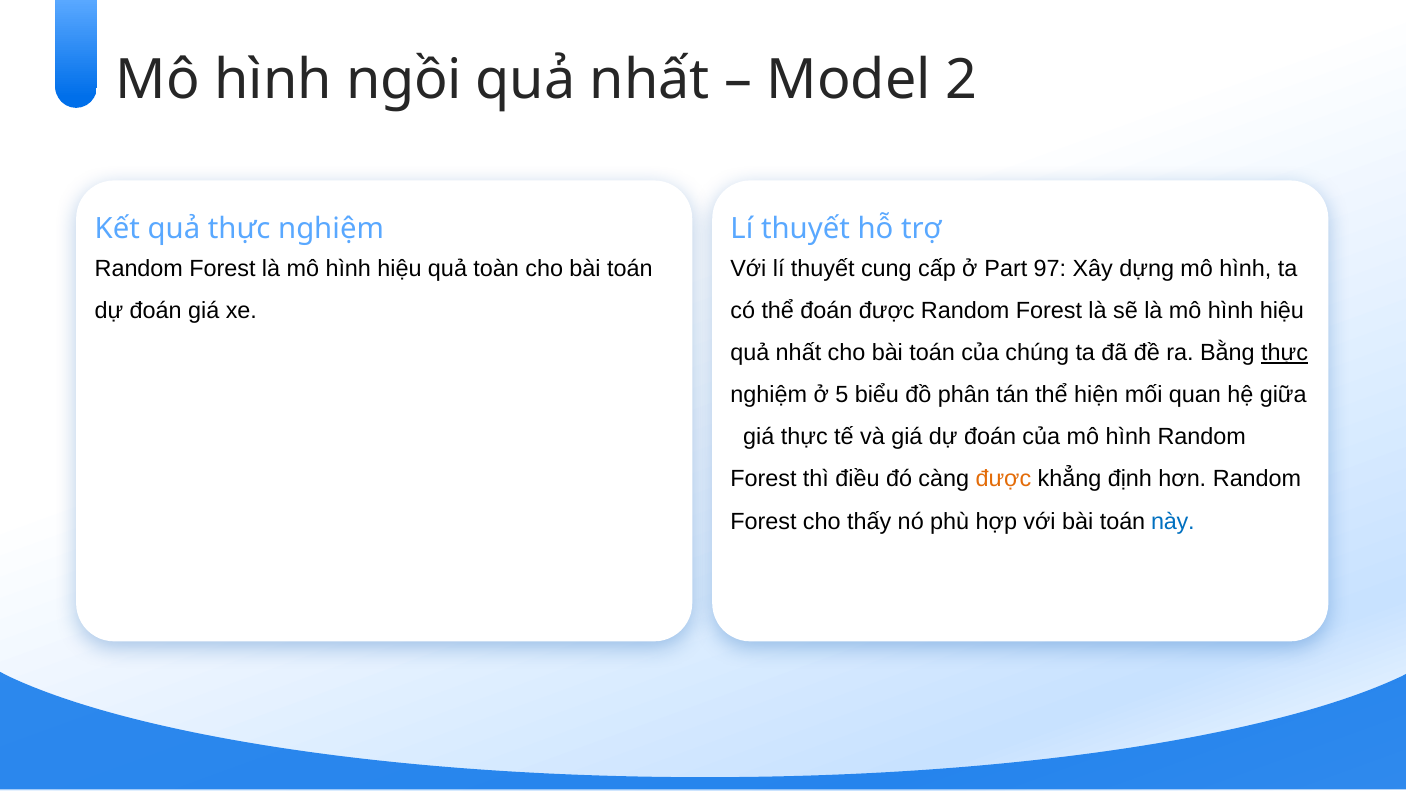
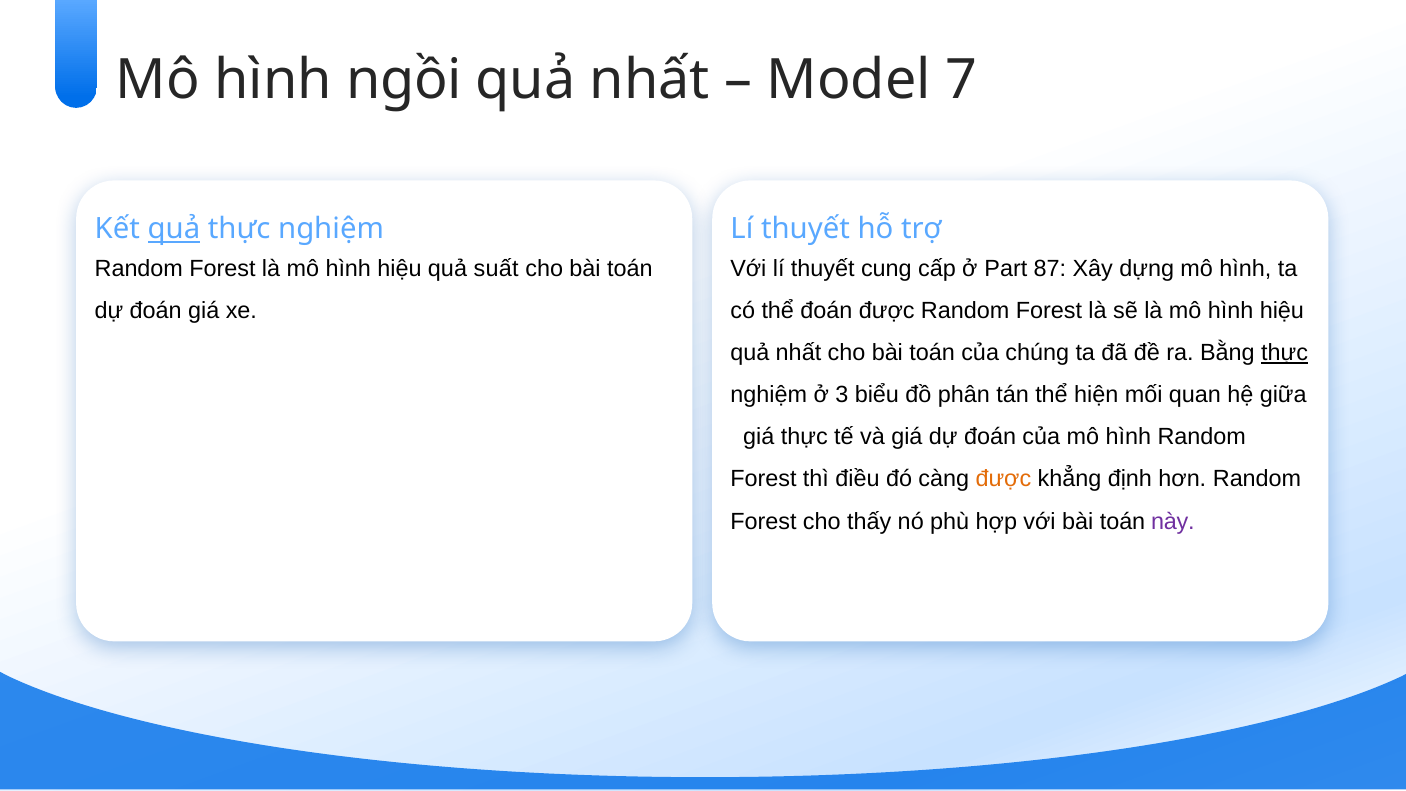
2: 2 -> 7 (961, 80)
quả underline: none -> present (174, 229)
toàn: toàn -> suất (496, 268)
97: 97 -> 87 (1050, 268)
5: 5 -> 3 (842, 395)
này colour: blue -> purple (1173, 521)
